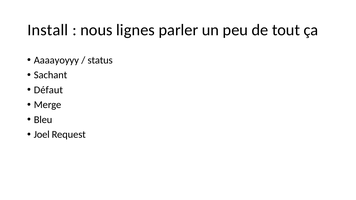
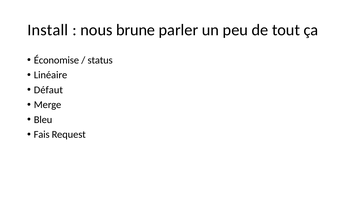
lignes: lignes -> brune (136, 30)
Aaaayoyyy: Aaaayoyyy -> Économise (56, 60)
Sachant: Sachant -> Linéaire (51, 75)
Joel: Joel -> Fais (42, 135)
